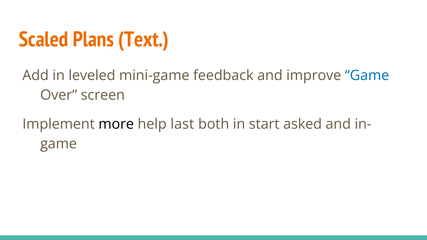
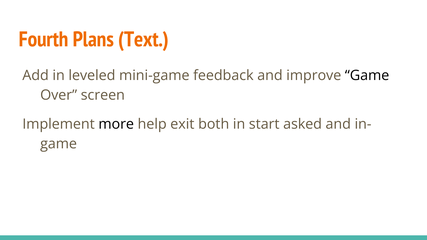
Scaled: Scaled -> Fourth (44, 39)
Game colour: blue -> black (367, 76)
last: last -> exit (182, 124)
